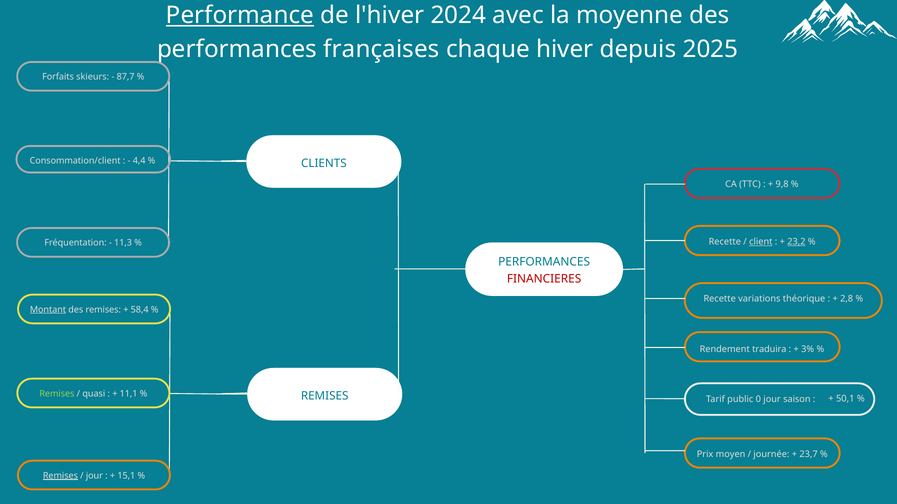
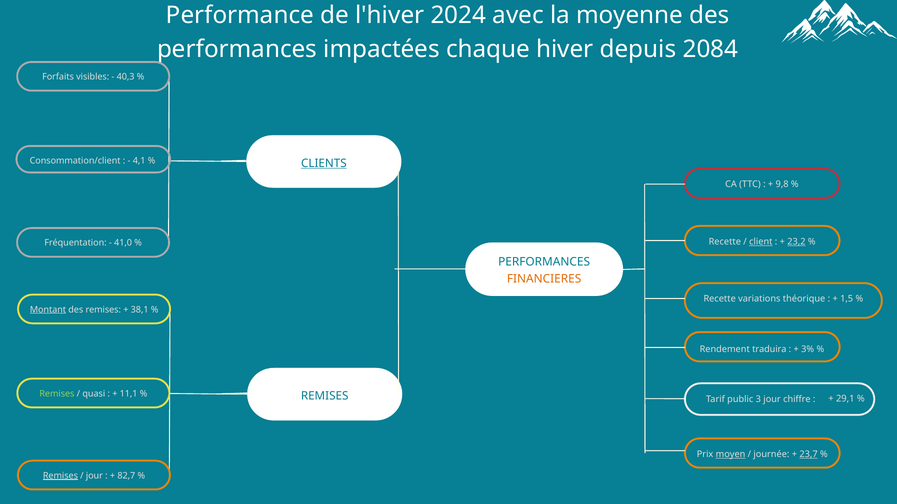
Performance underline: present -> none (240, 15)
françaises: françaises -> impactées (382, 49)
2025: 2025 -> 2084 (710, 49)
skieurs: skieurs -> visibles (93, 77)
87,7: 87,7 -> 40,3 (126, 77)
4,4: 4,4 -> 4,1 (139, 161)
CLIENTS underline: none -> present (324, 163)
11,3: 11,3 -> 41,0 (123, 243)
FINANCIERES colour: red -> orange (544, 279)
2,8: 2,8 -> 1,5 (847, 299)
58,4: 58,4 -> 38,1 (140, 310)
50,1: 50,1 -> 29,1 (845, 399)
0: 0 -> 3 (758, 400)
saison: saison -> chiffre (797, 400)
moyen underline: none -> present (731, 455)
23,7 underline: none -> present (809, 455)
15,1: 15,1 -> 82,7 (126, 476)
